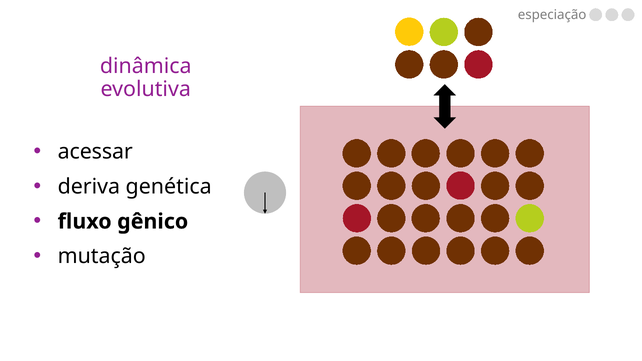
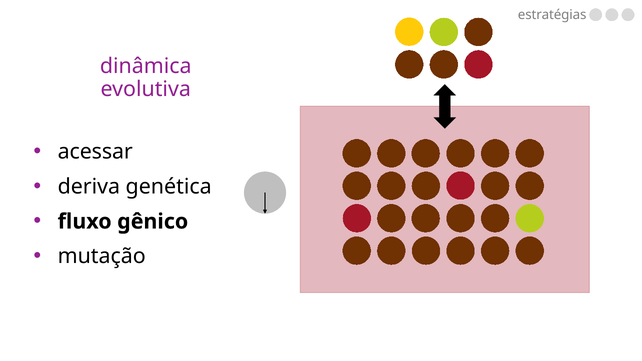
especiação: especiação -> estratégias (552, 15)
